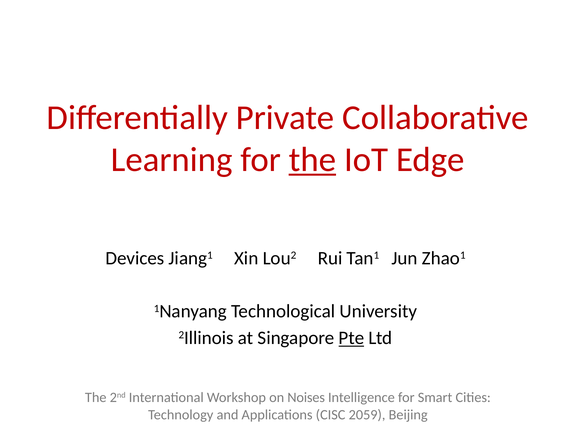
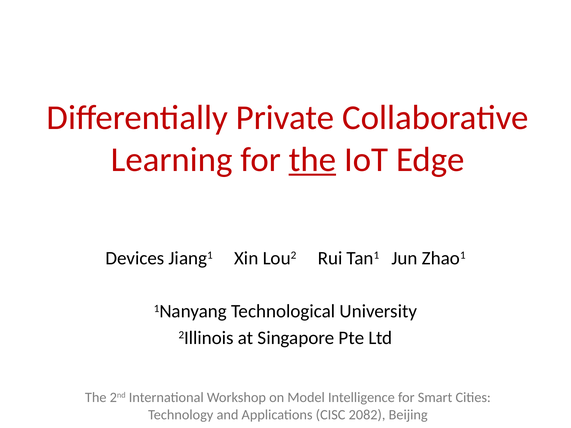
Pte underline: present -> none (351, 338)
Noises: Noises -> Model (306, 398)
2059: 2059 -> 2082 (367, 415)
